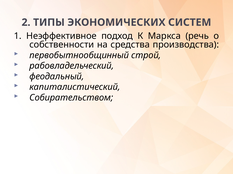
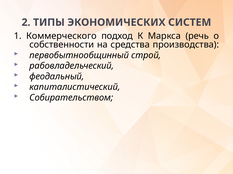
Неэффективное: Неэффективное -> Коммерческого (61, 36)
